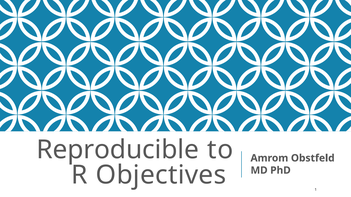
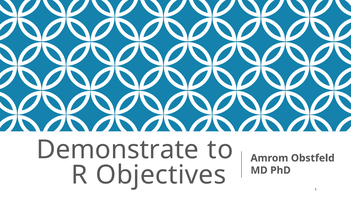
Reproducible: Reproducible -> Demonstrate (118, 150)
